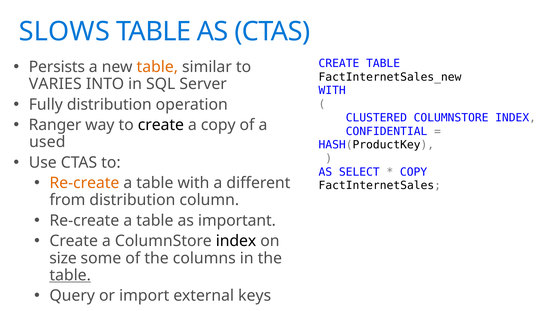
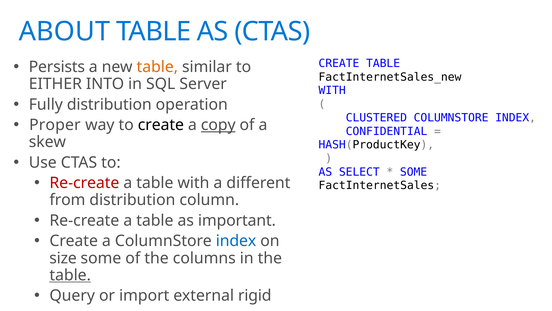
SLOWS: SLOWS -> ABOUT (64, 32)
VARIES: VARIES -> EITHER (55, 84)
Ranger: Ranger -> Proper (55, 125)
copy underline: none -> present (218, 125)
used: used -> skew (47, 142)
COPY: COPY -> SOME (414, 172)
Re-create colour: orange -> red (84, 183)
index colour: black -> blue (236, 241)
keys: keys -> rigid (255, 295)
